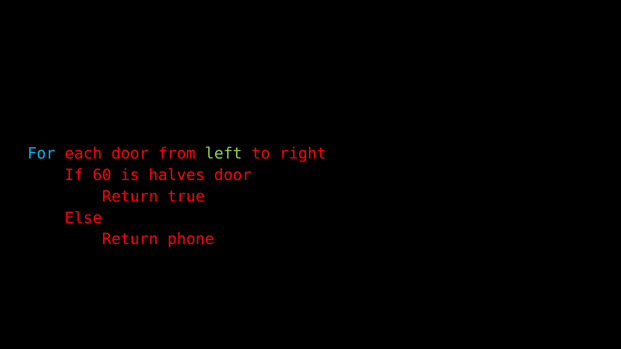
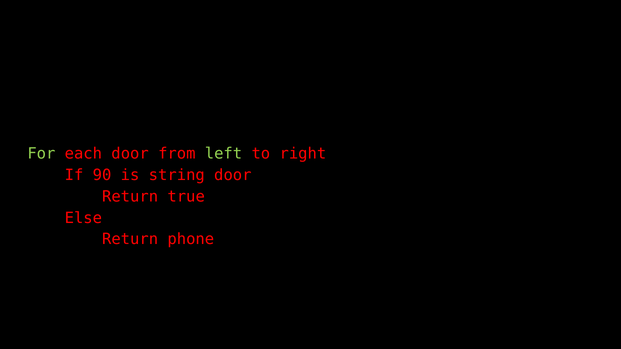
For colour: light blue -> light green (41, 154)
60: 60 -> 90 (102, 175)
halves: halves -> string (177, 175)
